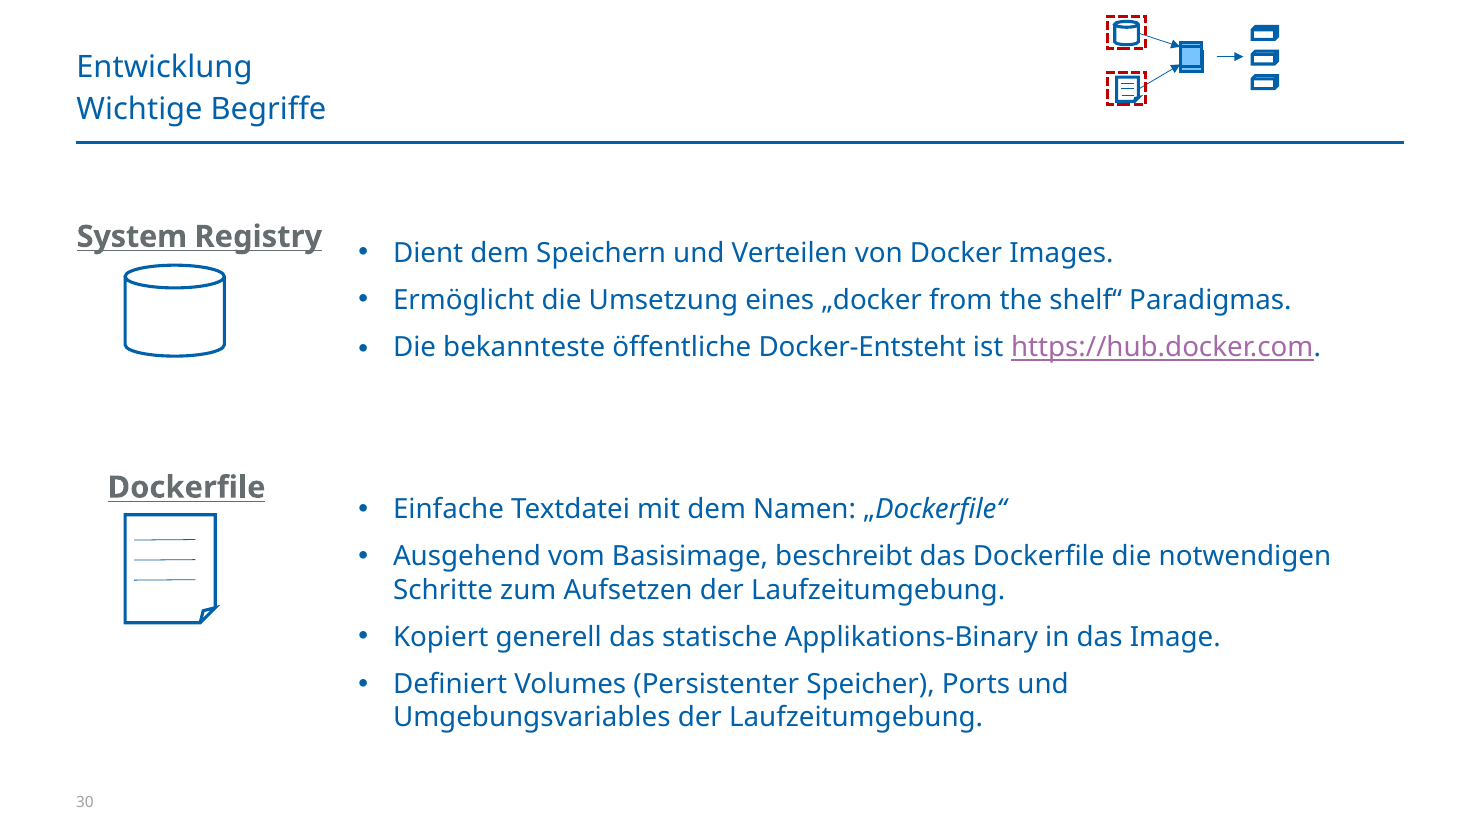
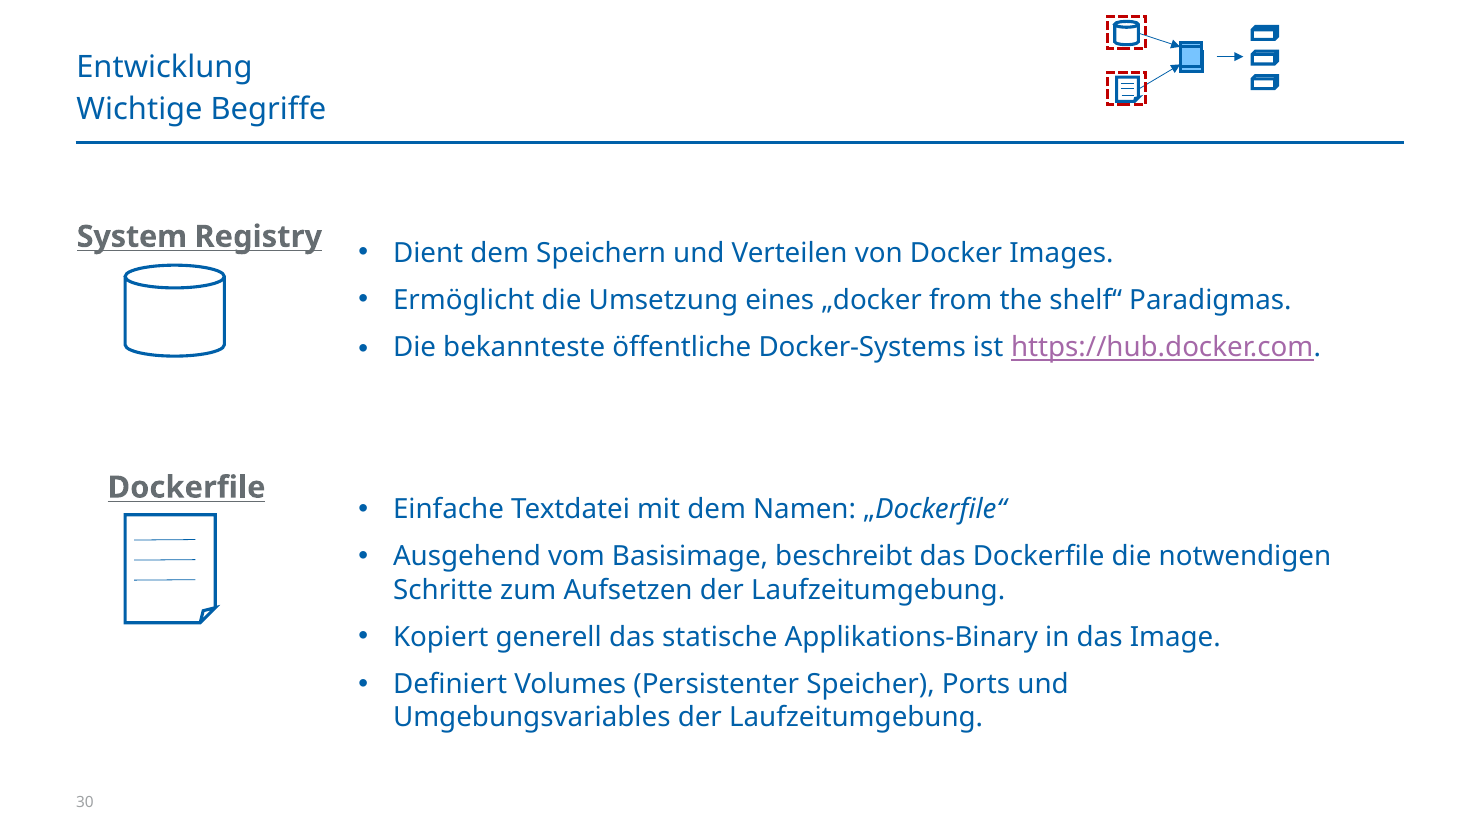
Docker-Entsteht: Docker-Entsteht -> Docker-Systems (862, 347)
